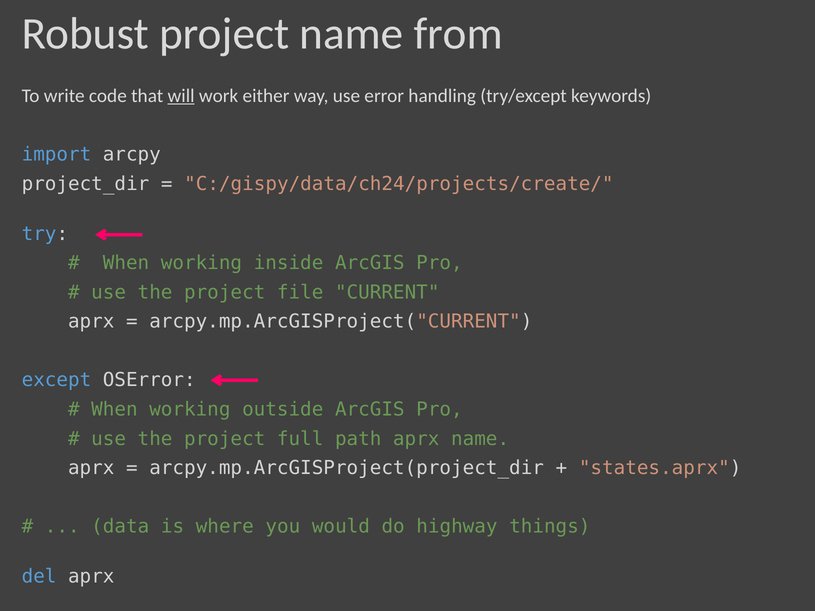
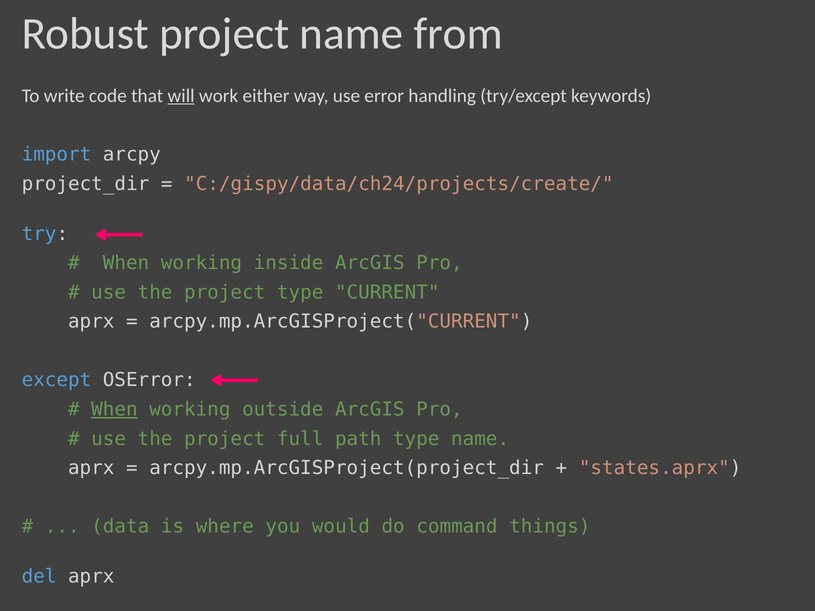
project file: file -> type (300, 292)
When underline: none -> present (114, 410)
path aprx: aprx -> type (416, 439)
highway: highway -> command (457, 527)
